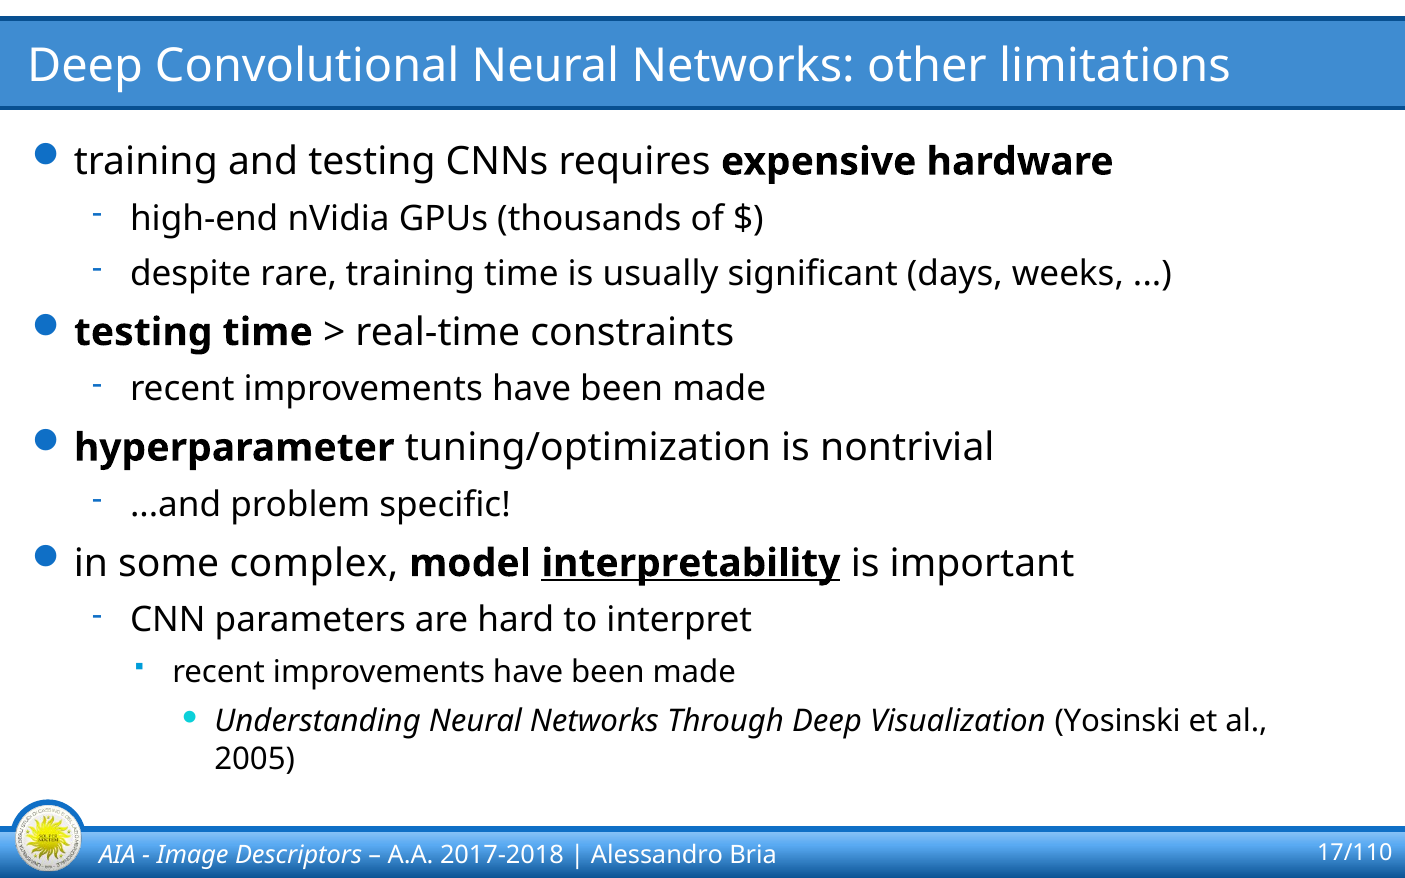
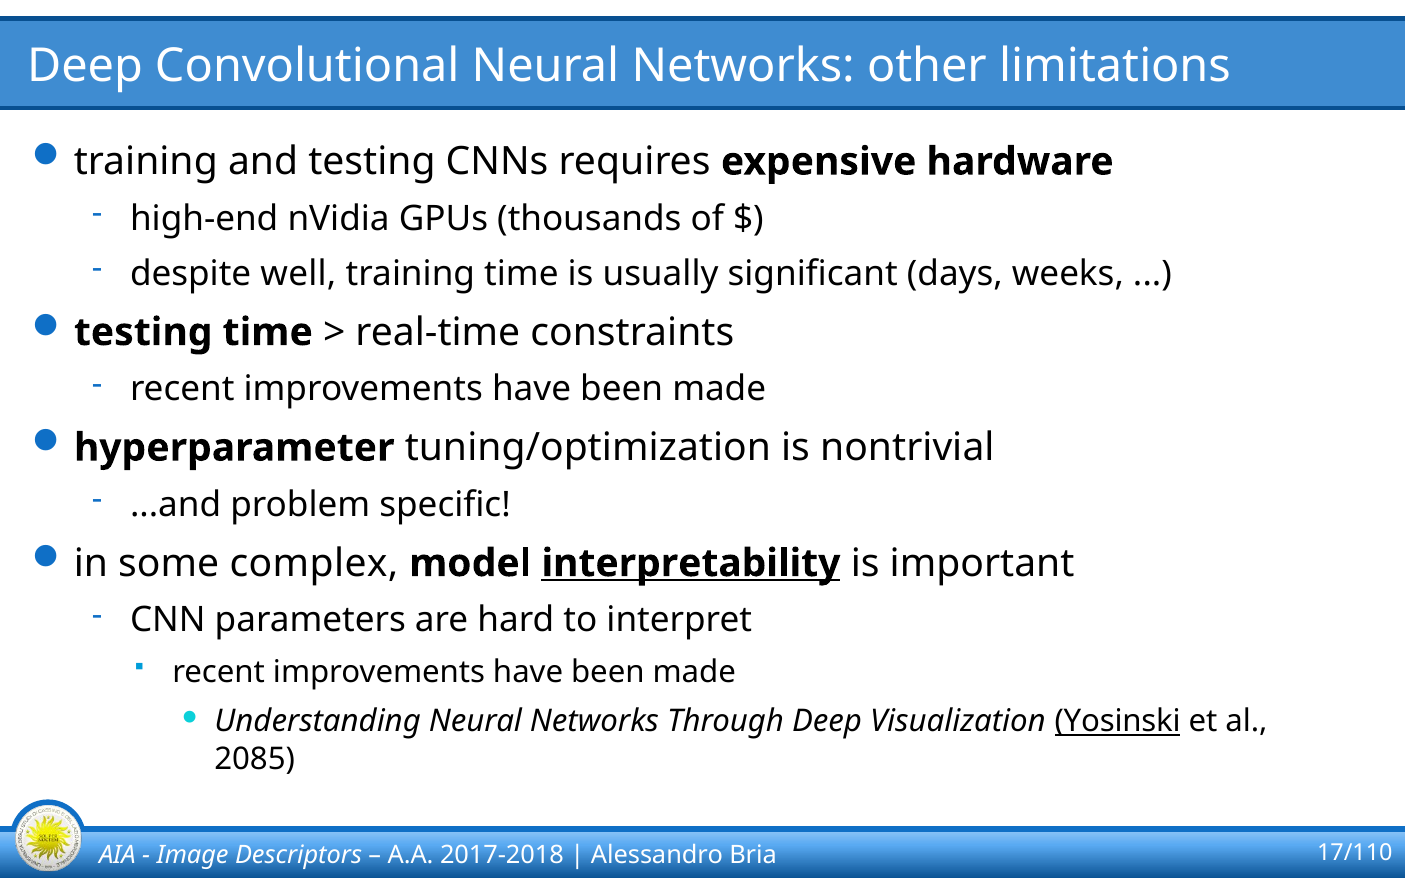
rare: rare -> well (298, 274)
Yosinski underline: none -> present (1118, 722)
2005: 2005 -> 2085 (255, 759)
